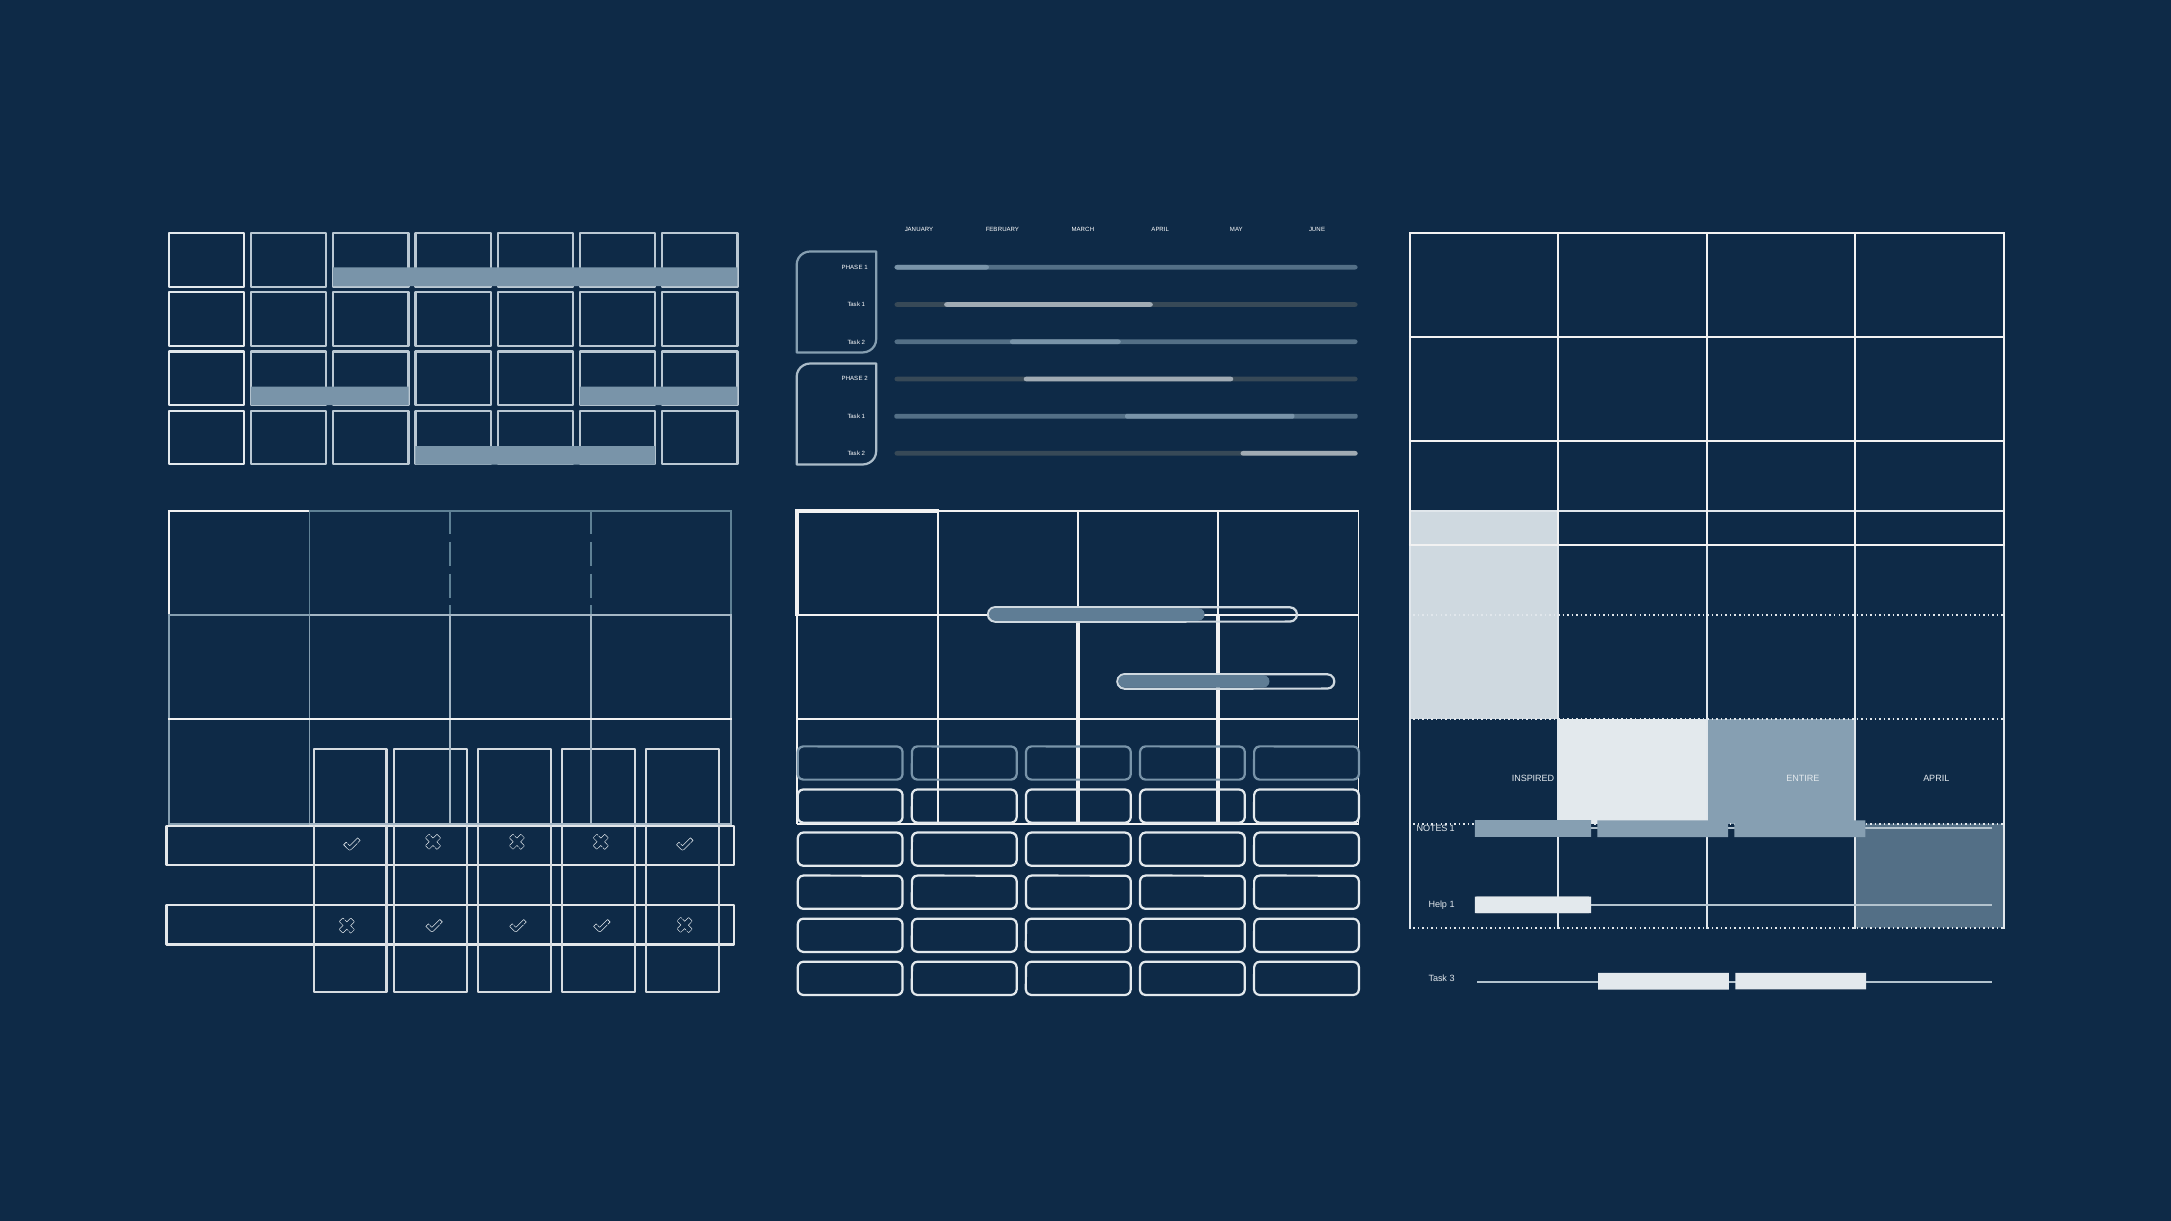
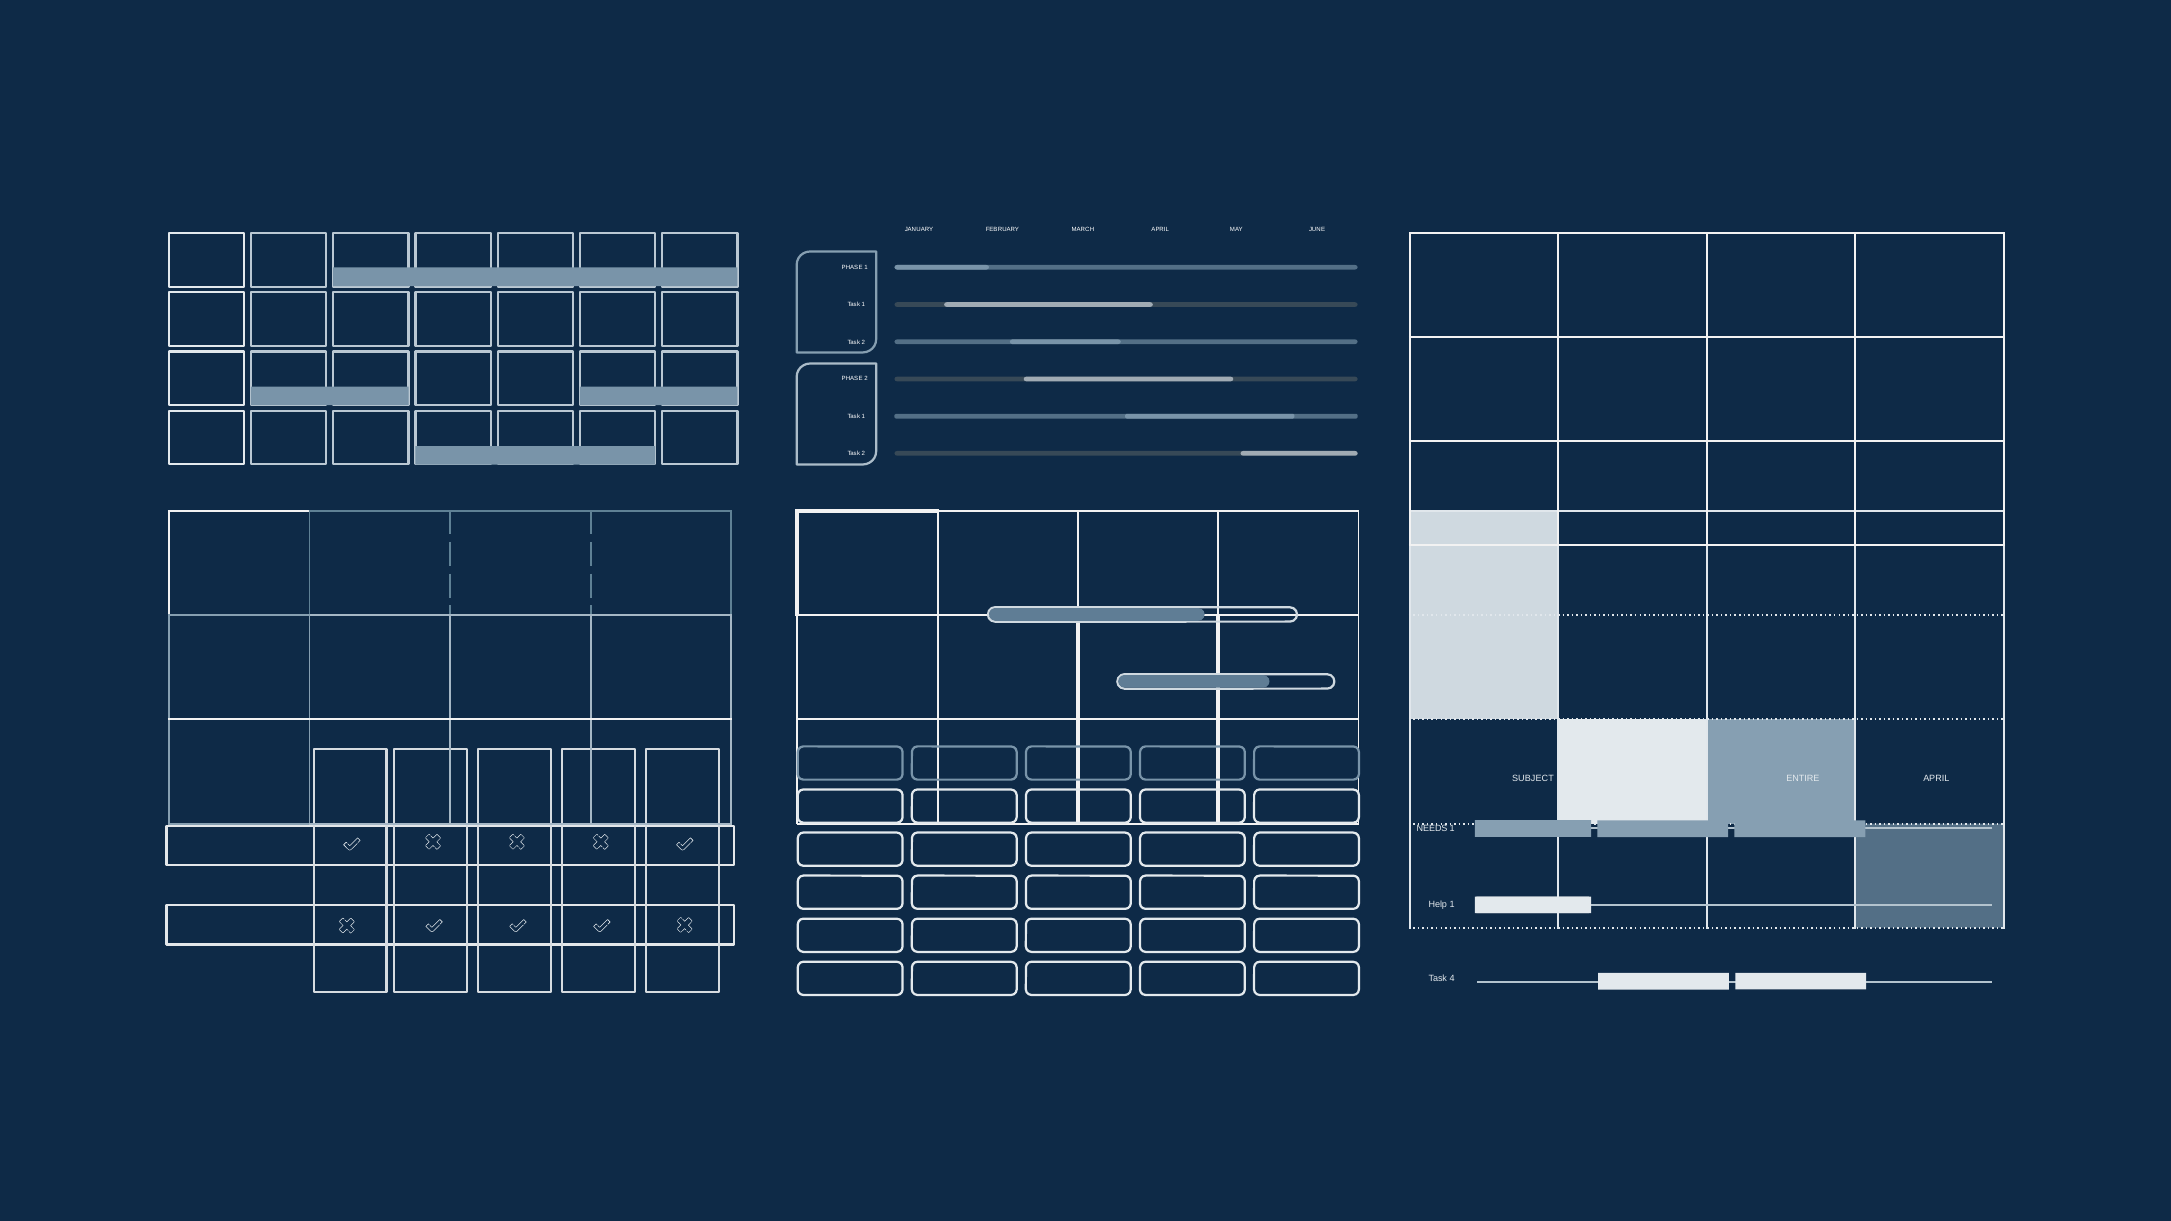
INSPIRED: INSPIRED -> SUBJECT (1533, 779)
NOTES: NOTES -> NEEDS (1432, 829)
3: 3 -> 4 (1452, 979)
